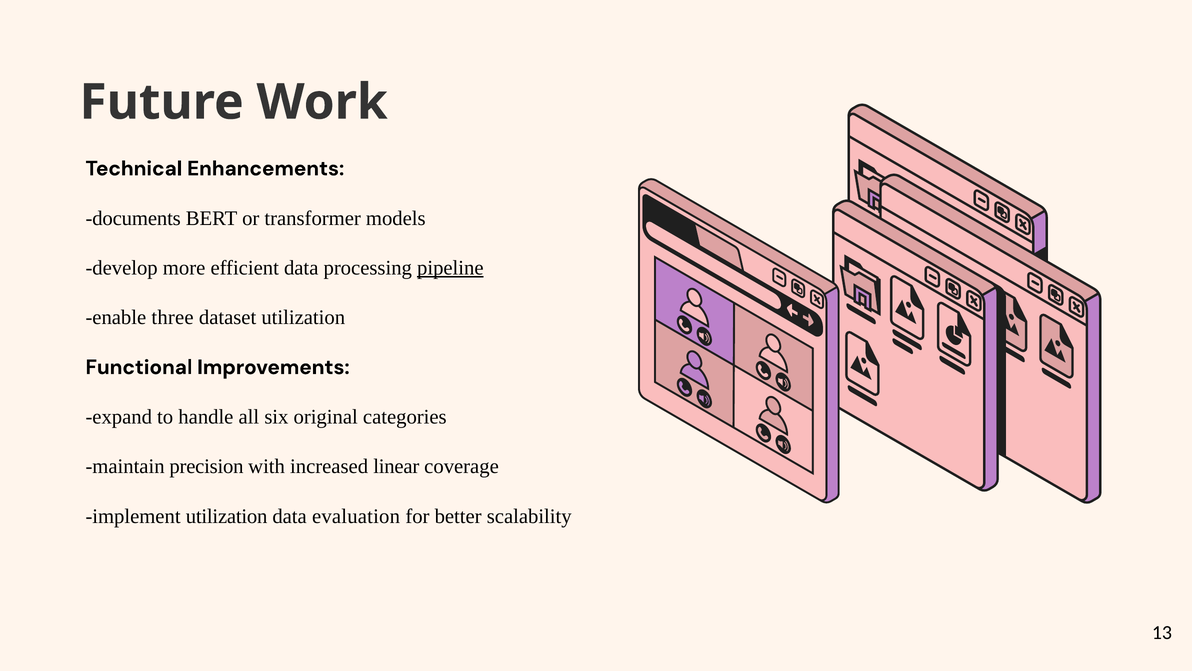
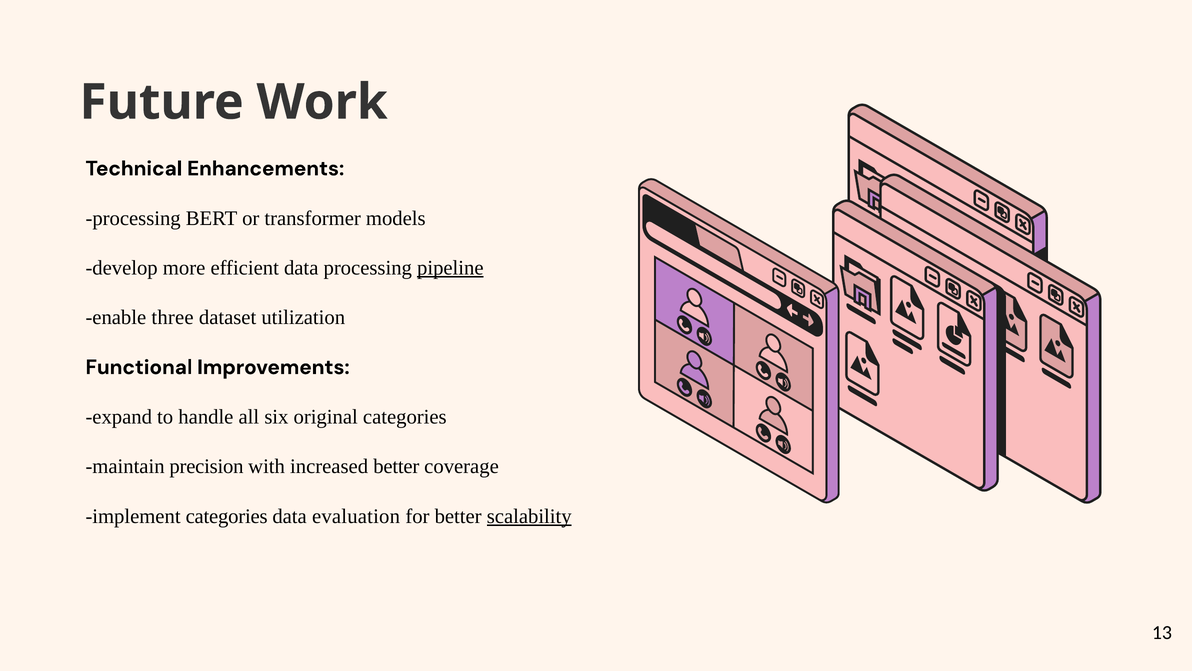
documents: documents -> processing (133, 218)
increased linear: linear -> better (396, 466)
implement utilization: utilization -> categories (227, 516)
scalability underline: none -> present (529, 516)
